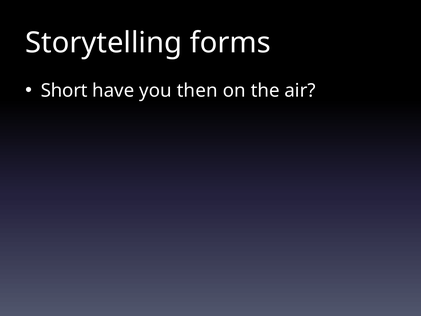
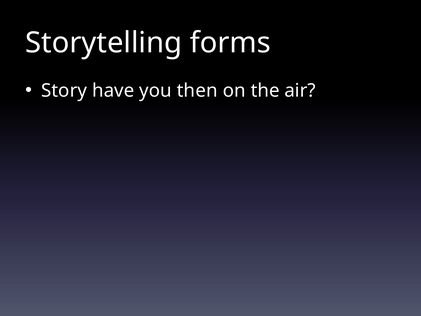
Short: Short -> Story (64, 91)
